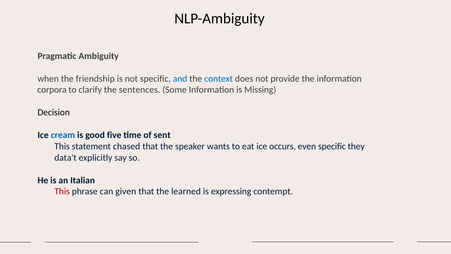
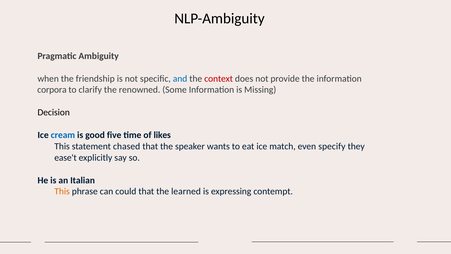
context colour: blue -> red (219, 78)
sentences: sentences -> renowned (140, 90)
sent: sent -> likes (162, 135)
occurs: occurs -> match (282, 146)
even specific: specific -> specify (332, 146)
data't: data't -> ease't (66, 157)
This colour: red -> orange (62, 191)
given: given -> could (126, 191)
